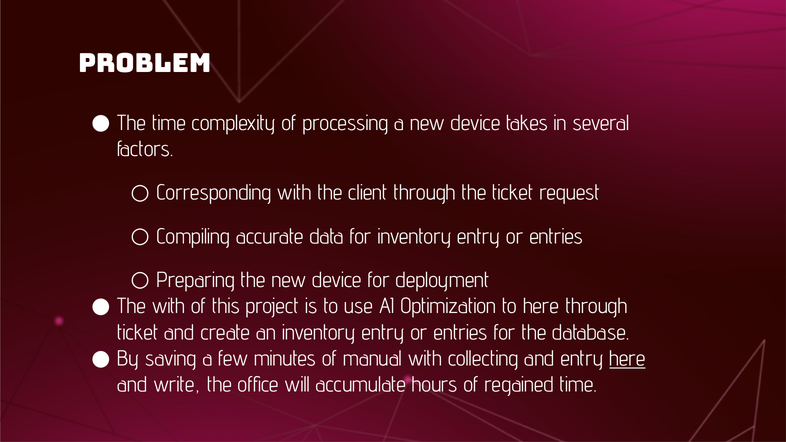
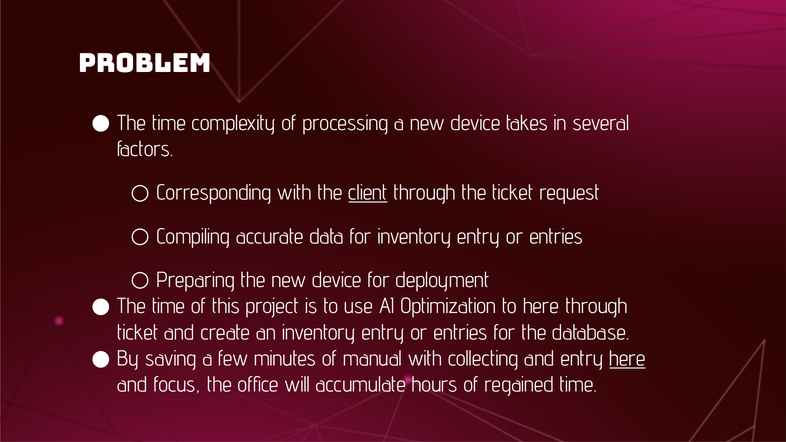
client underline: none -> present (368, 193)
with: with -> time (169, 306)
write: write -> focus (177, 385)
